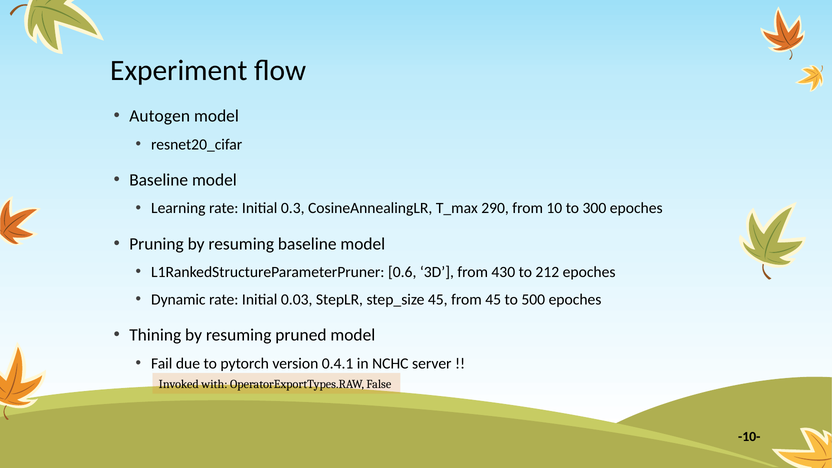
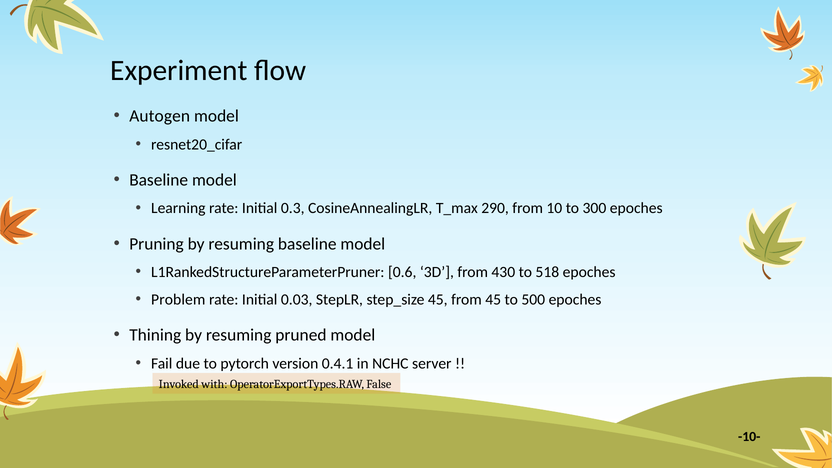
212: 212 -> 518 (547, 272)
Dynamic: Dynamic -> Problem (178, 300)
